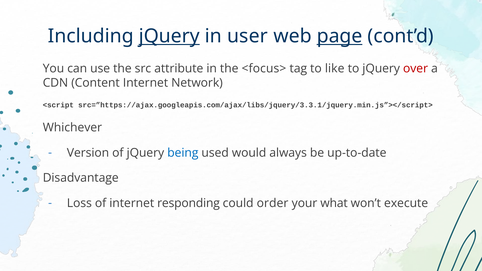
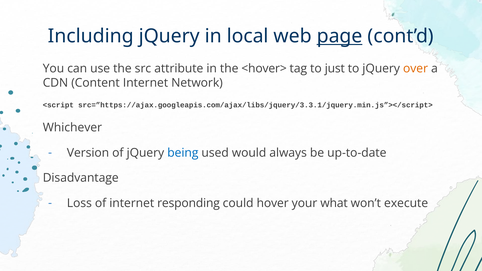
jQuery underline: present -> none (169, 36)
user: user -> local (248, 36)
<focus>: <focus> -> <hover> (264, 69)
like: like -> just (335, 69)
over colour: red -> orange (416, 69)
order: order -> hover (273, 203)
